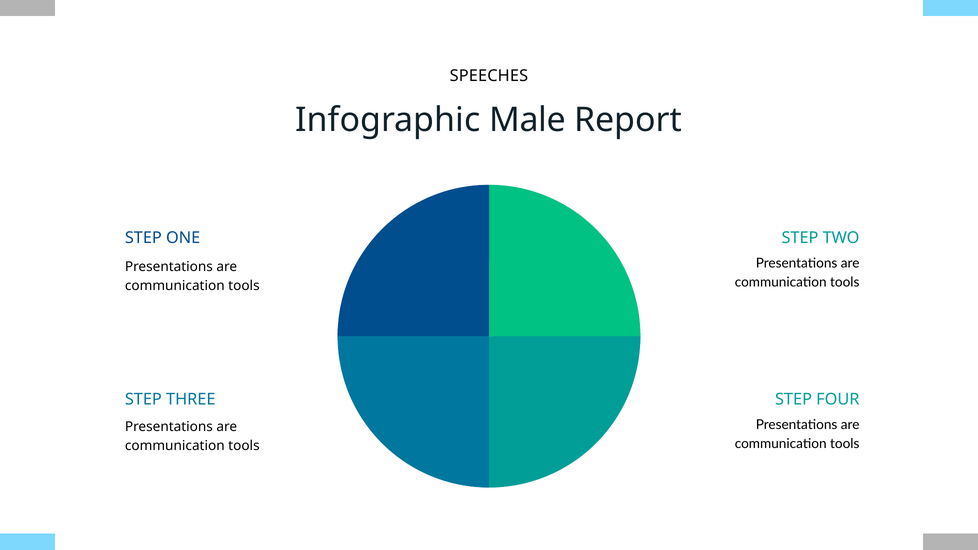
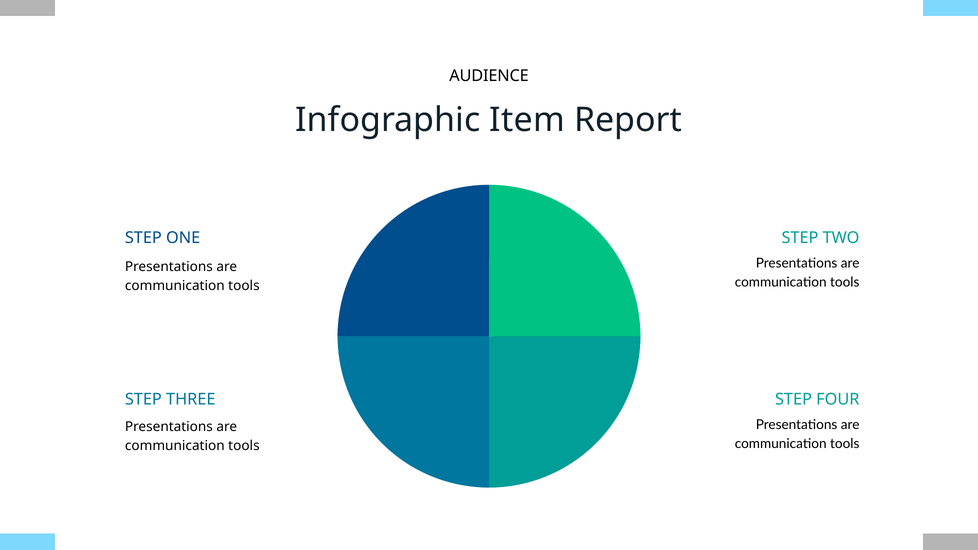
SPEECHES: SPEECHES -> AUDIENCE (489, 76)
Male: Male -> Item (527, 120)
